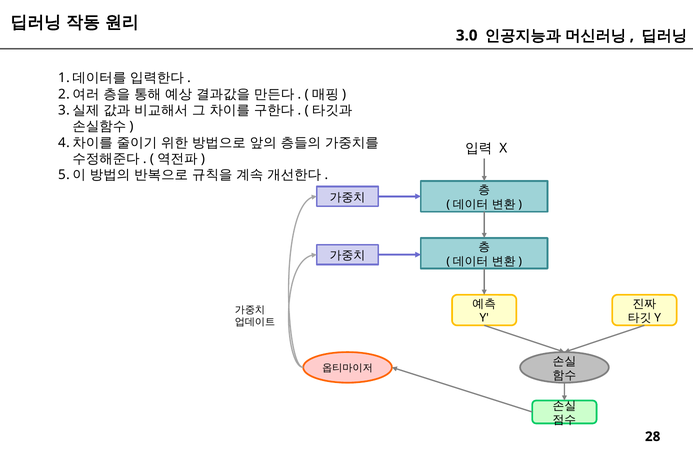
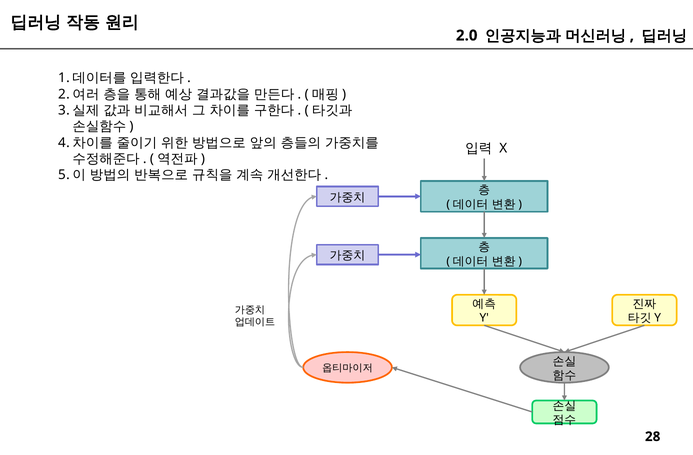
3.0: 3.0 -> 2.0 (467, 36)
